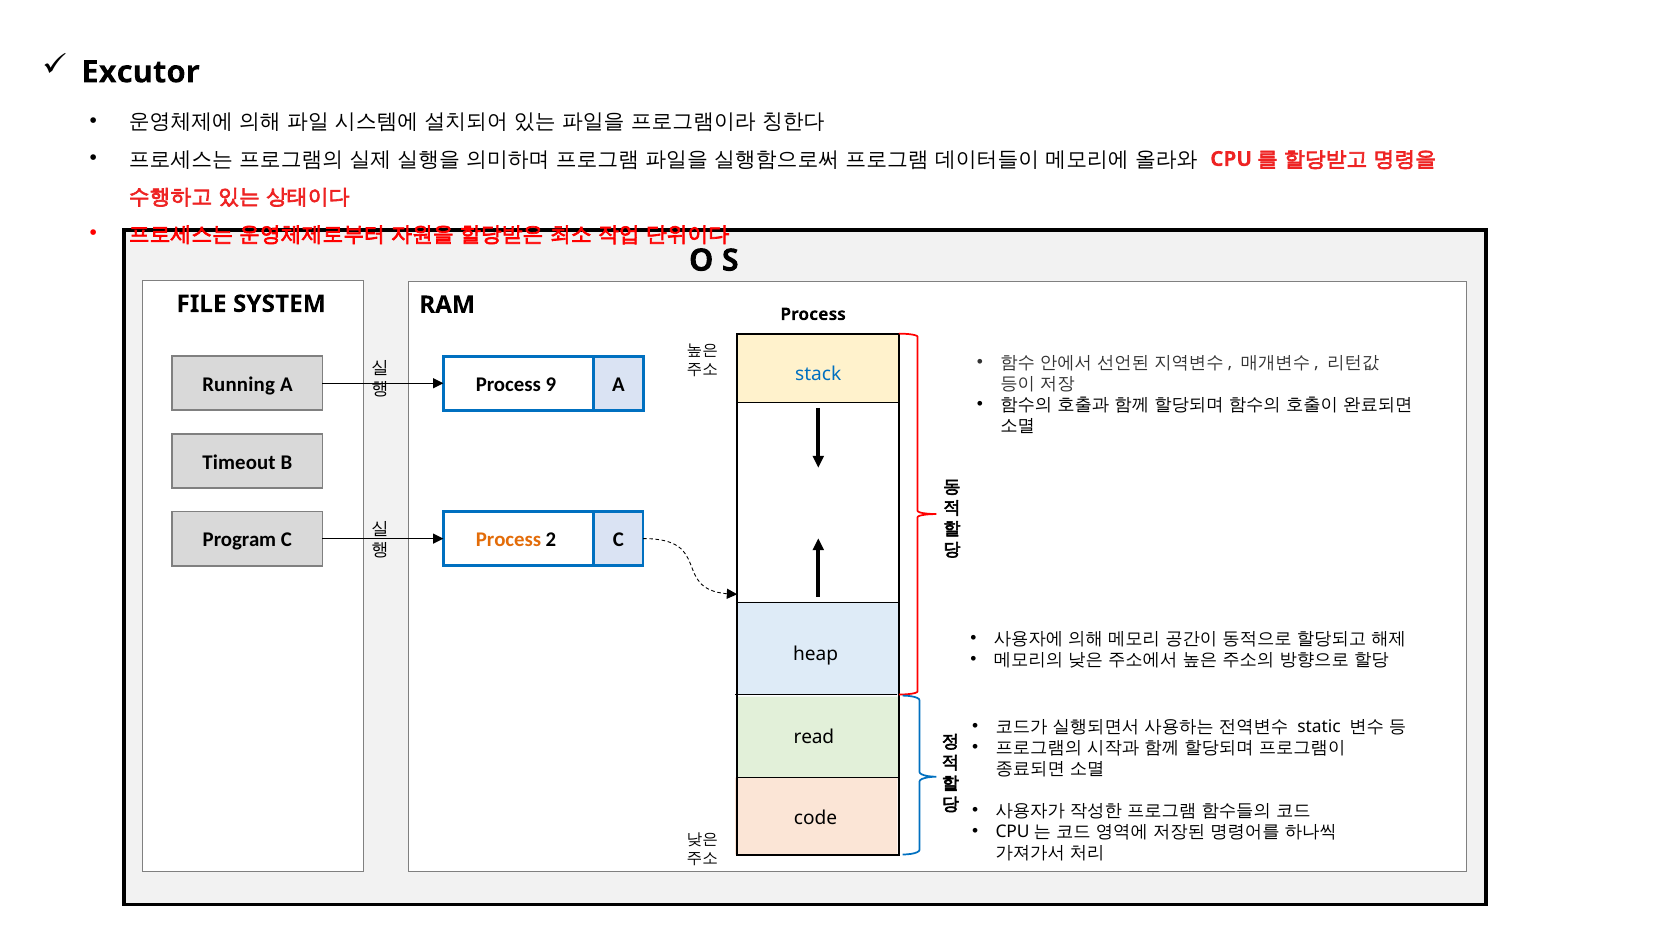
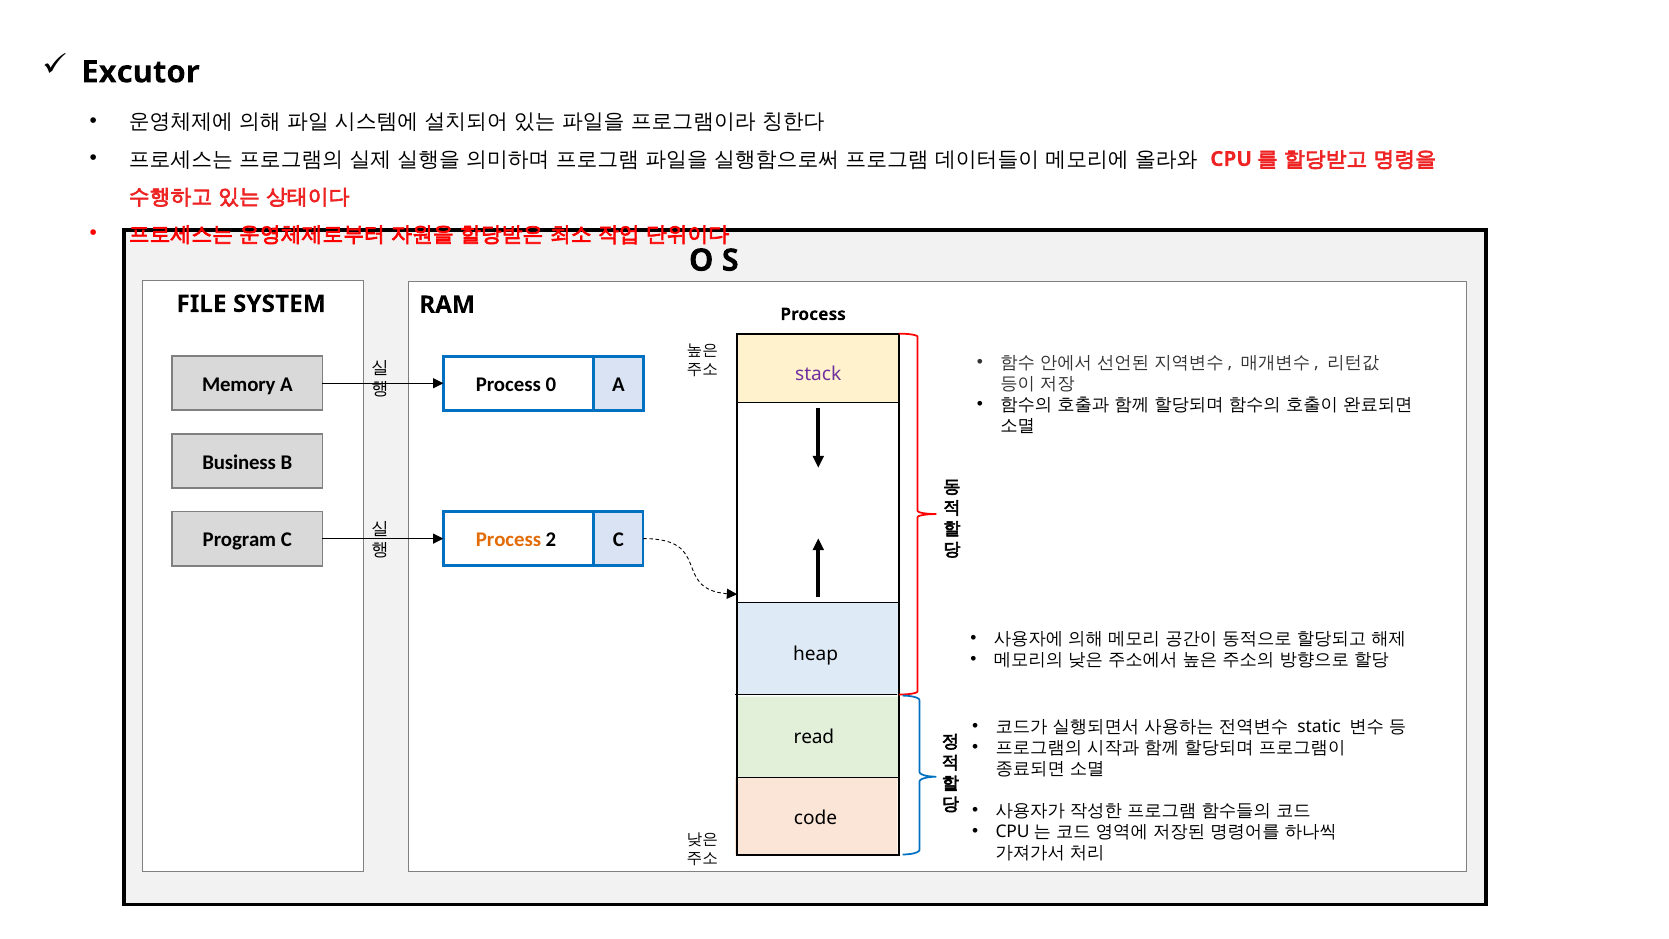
stack colour: blue -> purple (818, 374)
Running: Running -> Memory (239, 385)
9: 9 -> 0 (551, 385)
Timeout: Timeout -> Business (239, 462)
